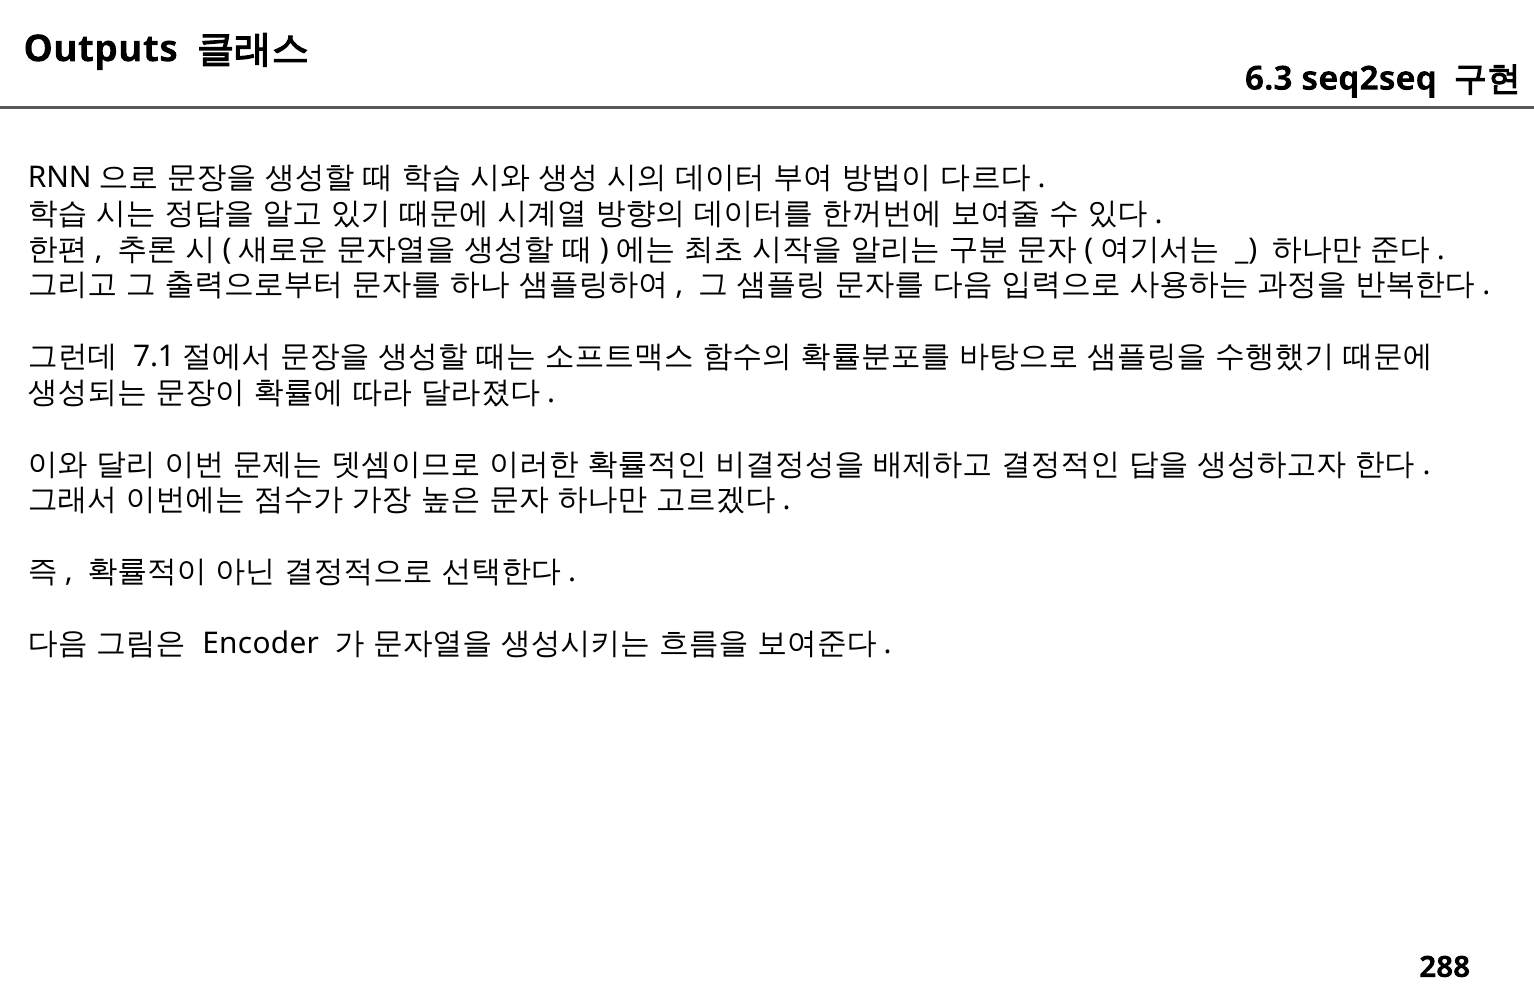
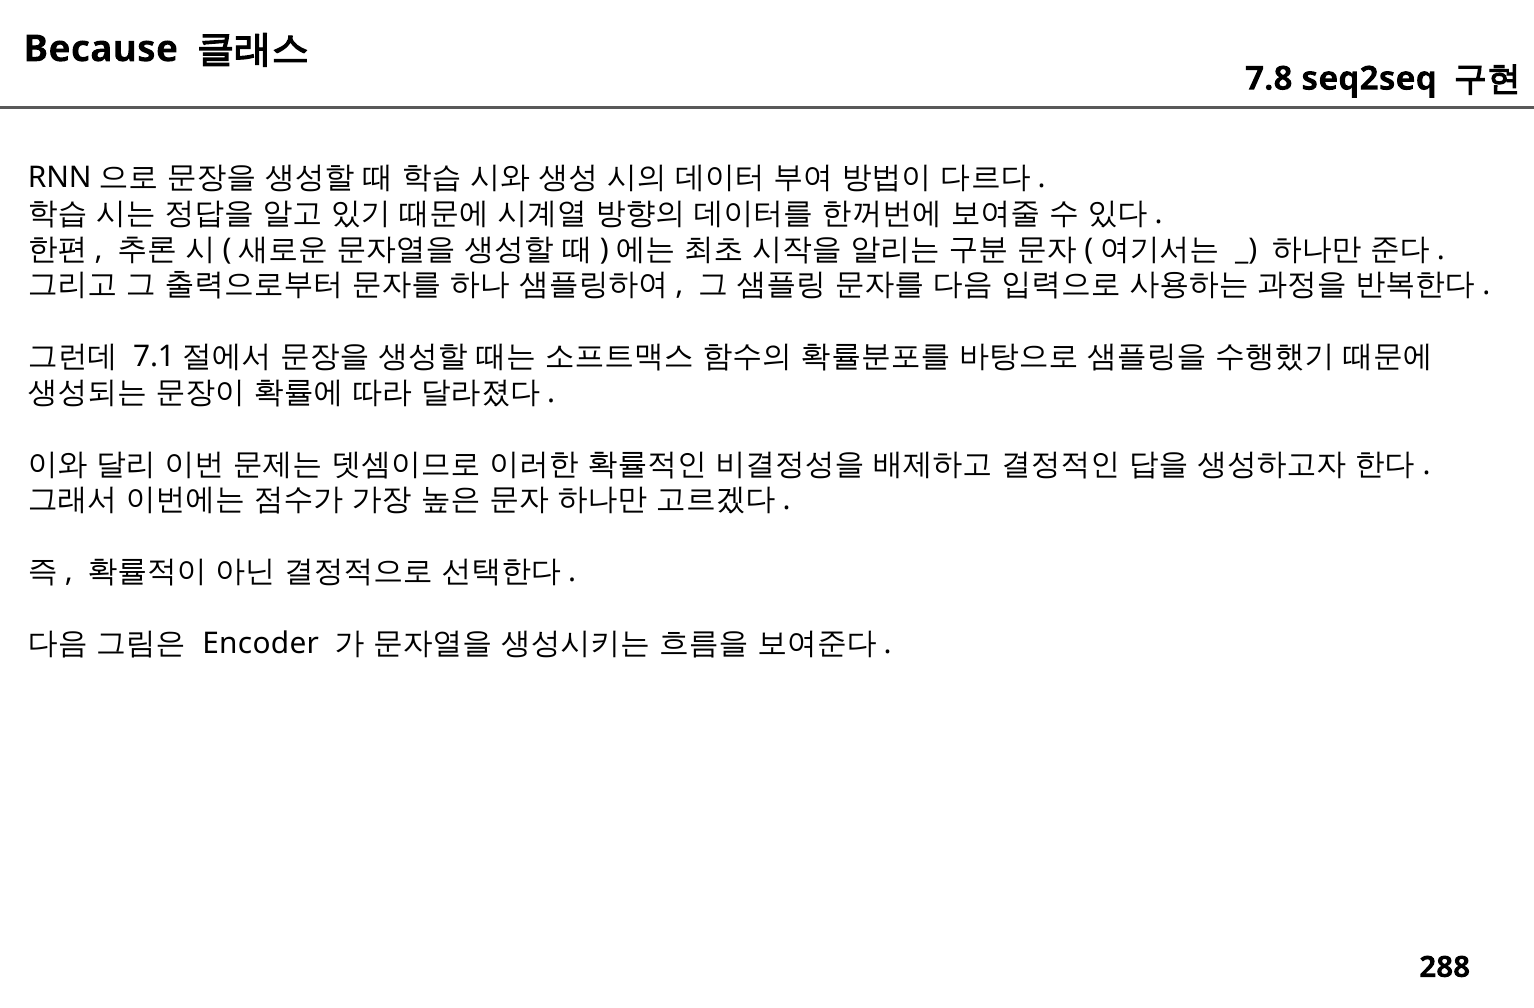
Outputs: Outputs -> Because (101, 49)
6.3: 6.3 -> 7.8 (1269, 79)
